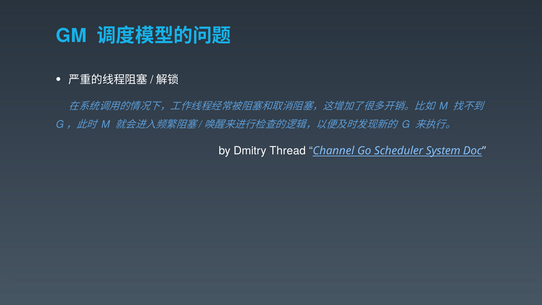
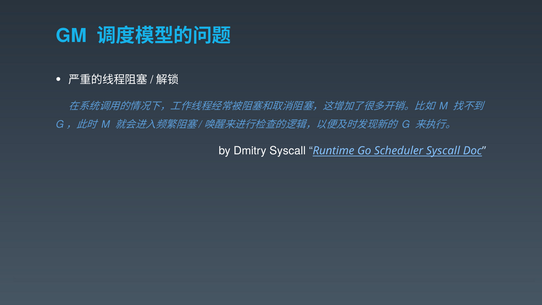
Dmitry Thread: Thread -> Syscall (288, 151)
Channel: Channel -> Runtime (334, 151)
Scheduler System: System -> Syscall (443, 151)
